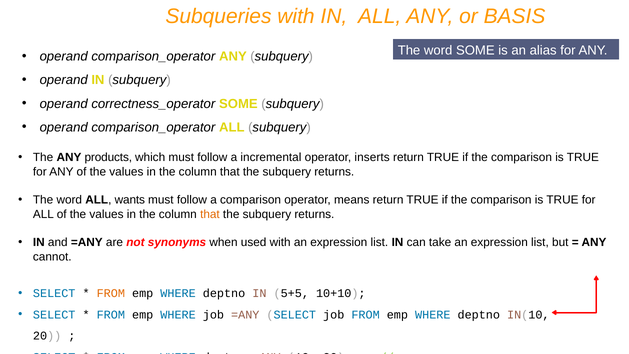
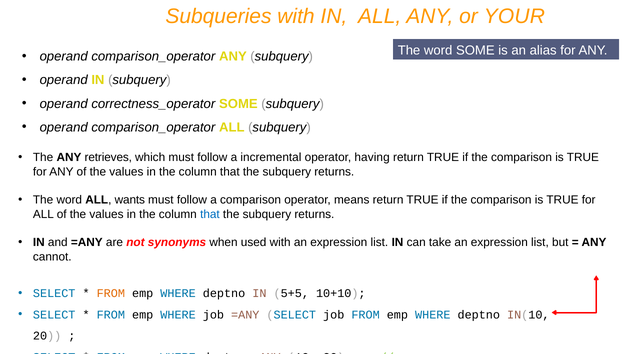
BASIS: BASIS -> YOUR (514, 16)
products: products -> retrieves (108, 157)
inserts: inserts -> having (372, 157)
that colour: orange -> blue (210, 214)
